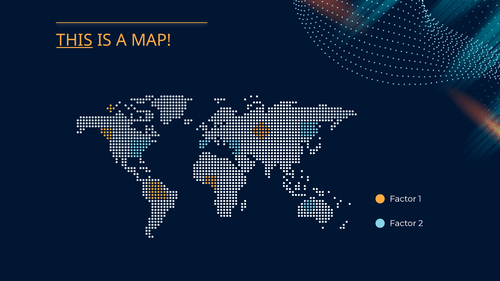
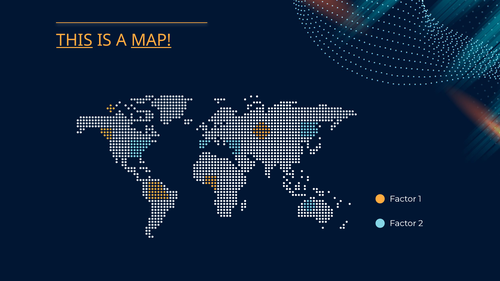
MAP underline: none -> present (151, 41)
